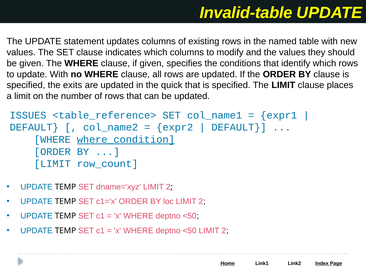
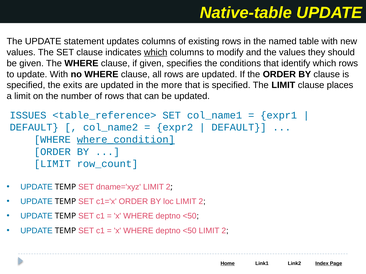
Invalid-table: Invalid-table -> Native-table (246, 13)
which underline: none -> present (156, 52)
quick: quick -> more (172, 85)
